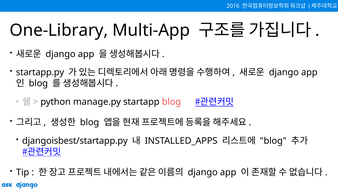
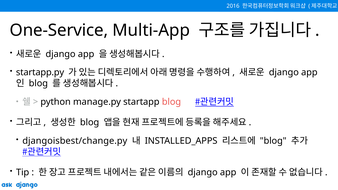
One-Library: One-Library -> One-Service (59, 30)
djangoisbest/startapp.py: djangoisbest/startapp.py -> djangoisbest/change.py (75, 141)
